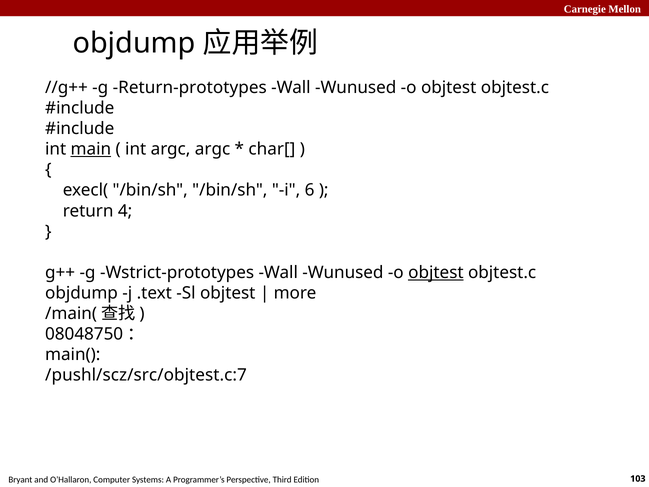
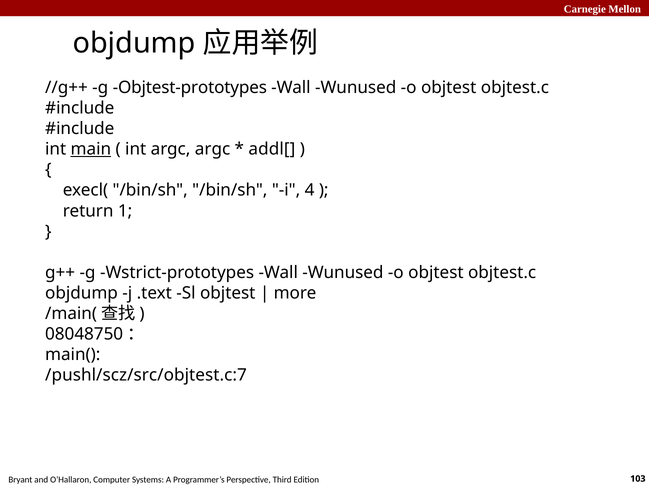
Return-prototypes: Return-prototypes -> Objtest-prototypes (190, 87)
char[: char[ -> addl[ (272, 149)
6: 6 -> 4 (310, 190)
4: 4 -> 1 (125, 211)
objtest underline: present -> none (436, 272)
